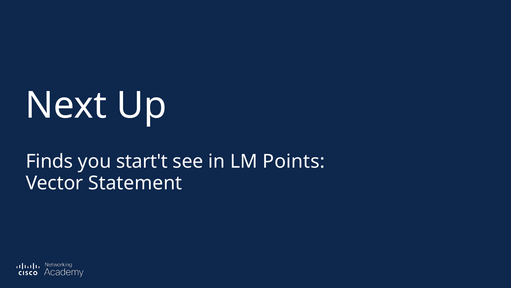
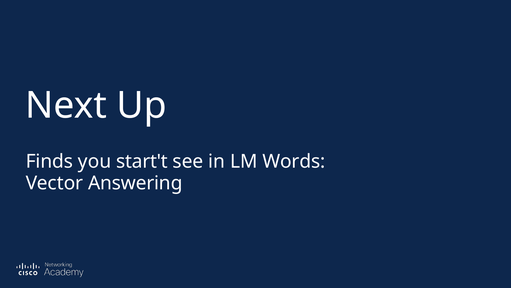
Points: Points -> Words (294, 161)
Statement: Statement -> Answering (135, 183)
